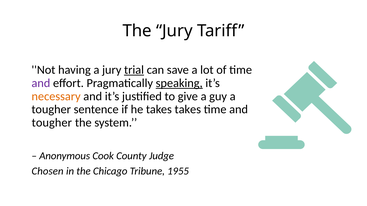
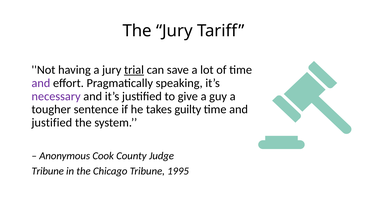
speaking underline: present -> none (179, 83)
necessary colour: orange -> purple (56, 96)
takes takes: takes -> guilty (188, 110)
tougher: tougher -> justified (52, 123)
Chosen: Chosen -> Tribune (48, 172)
1955: 1955 -> 1995 (178, 172)
